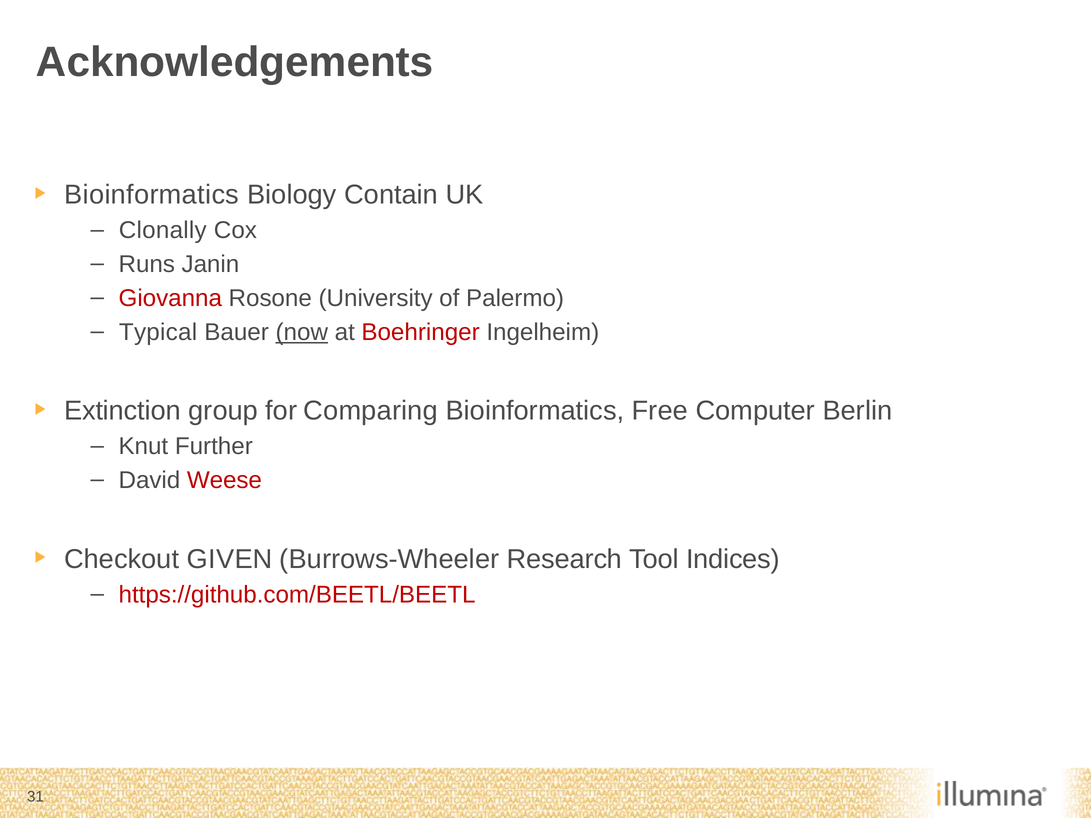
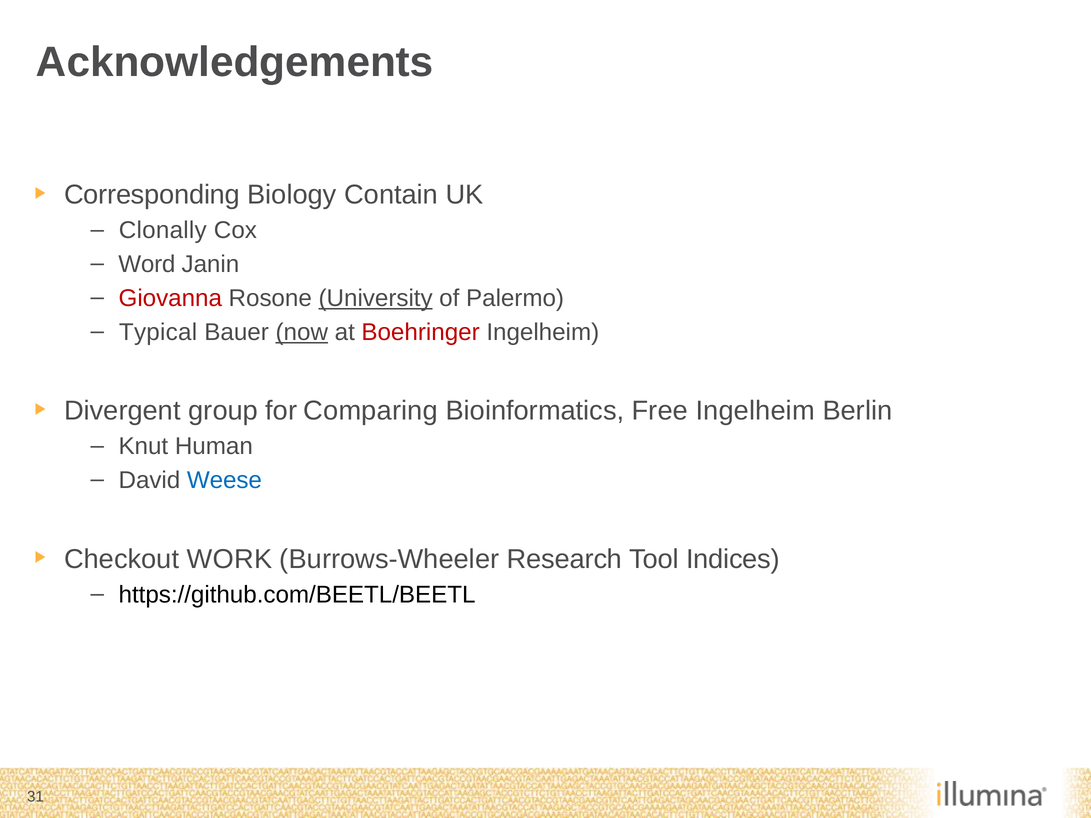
Bioinformatics: Bioinformatics -> Corresponding (152, 195)
Runs: Runs -> Word (147, 264)
University underline: none -> present (376, 298)
Extinction: Extinction -> Divergent (122, 411)
Free Computer: Computer -> Ingelheim (755, 411)
Further: Further -> Human (214, 447)
Weese colour: red -> blue (224, 481)
GIVEN: GIVEN -> WORK (230, 559)
https://github.com/BEETL/BEETL colour: red -> black (297, 595)
